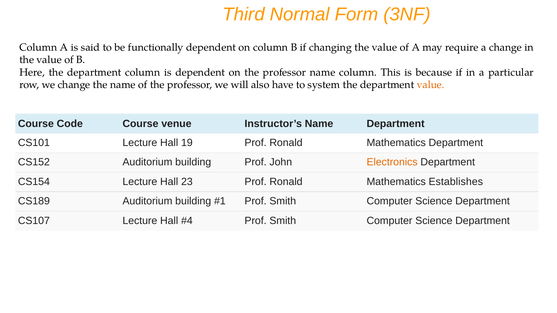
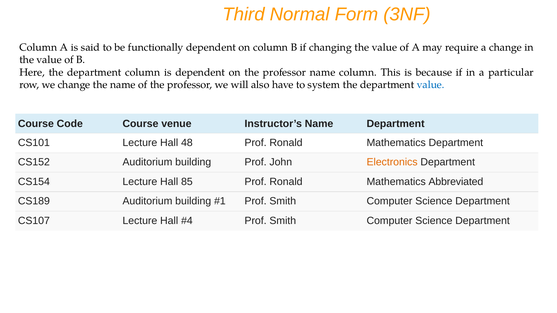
value colour: orange -> blue (431, 85)
19: 19 -> 48 (187, 143)
23: 23 -> 85 (187, 182)
Establishes: Establishes -> Abbreviated (456, 182)
